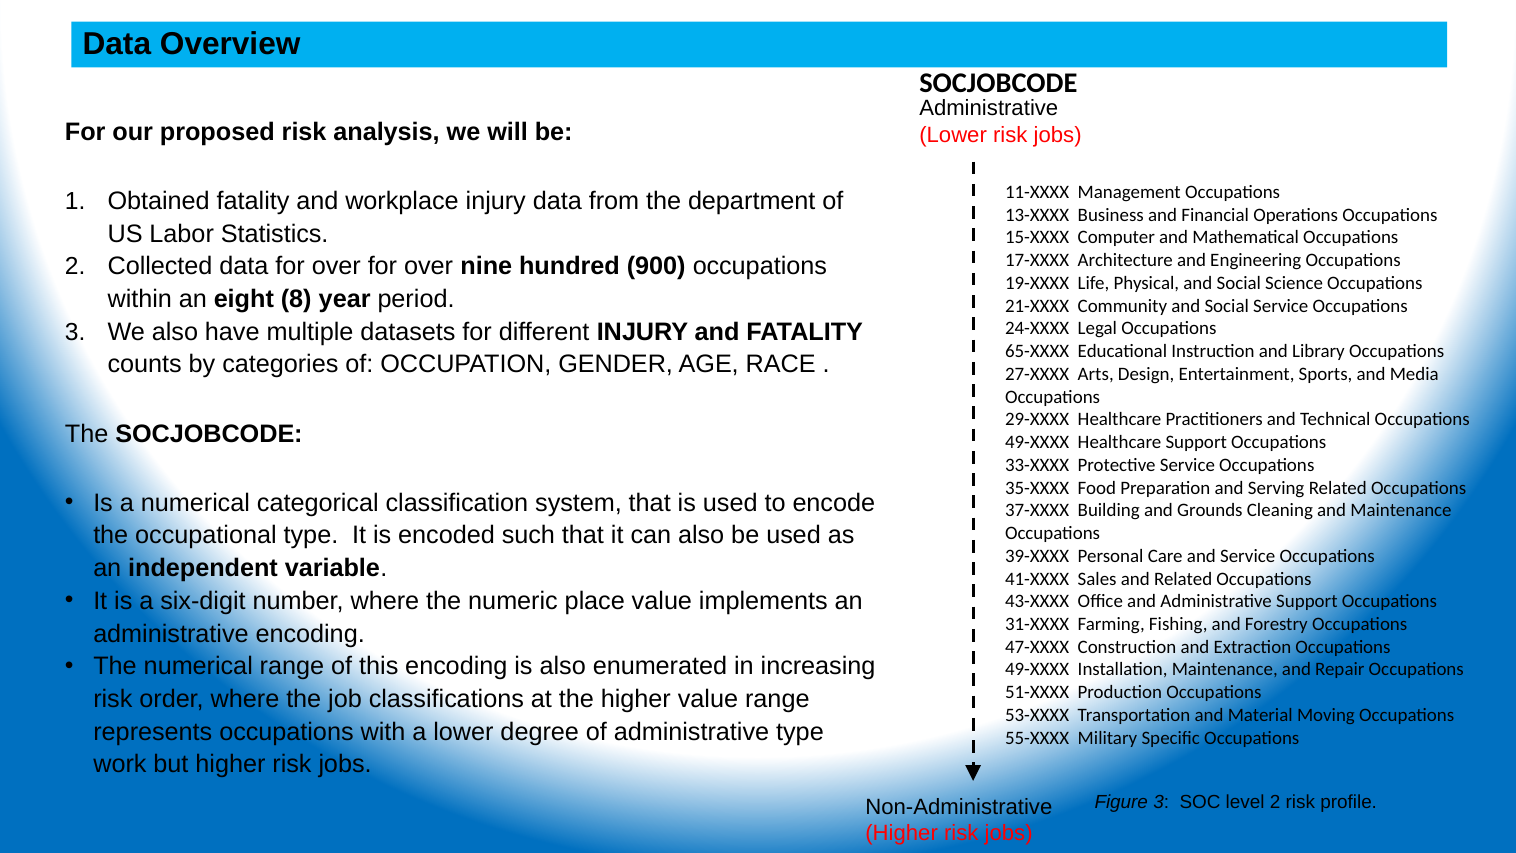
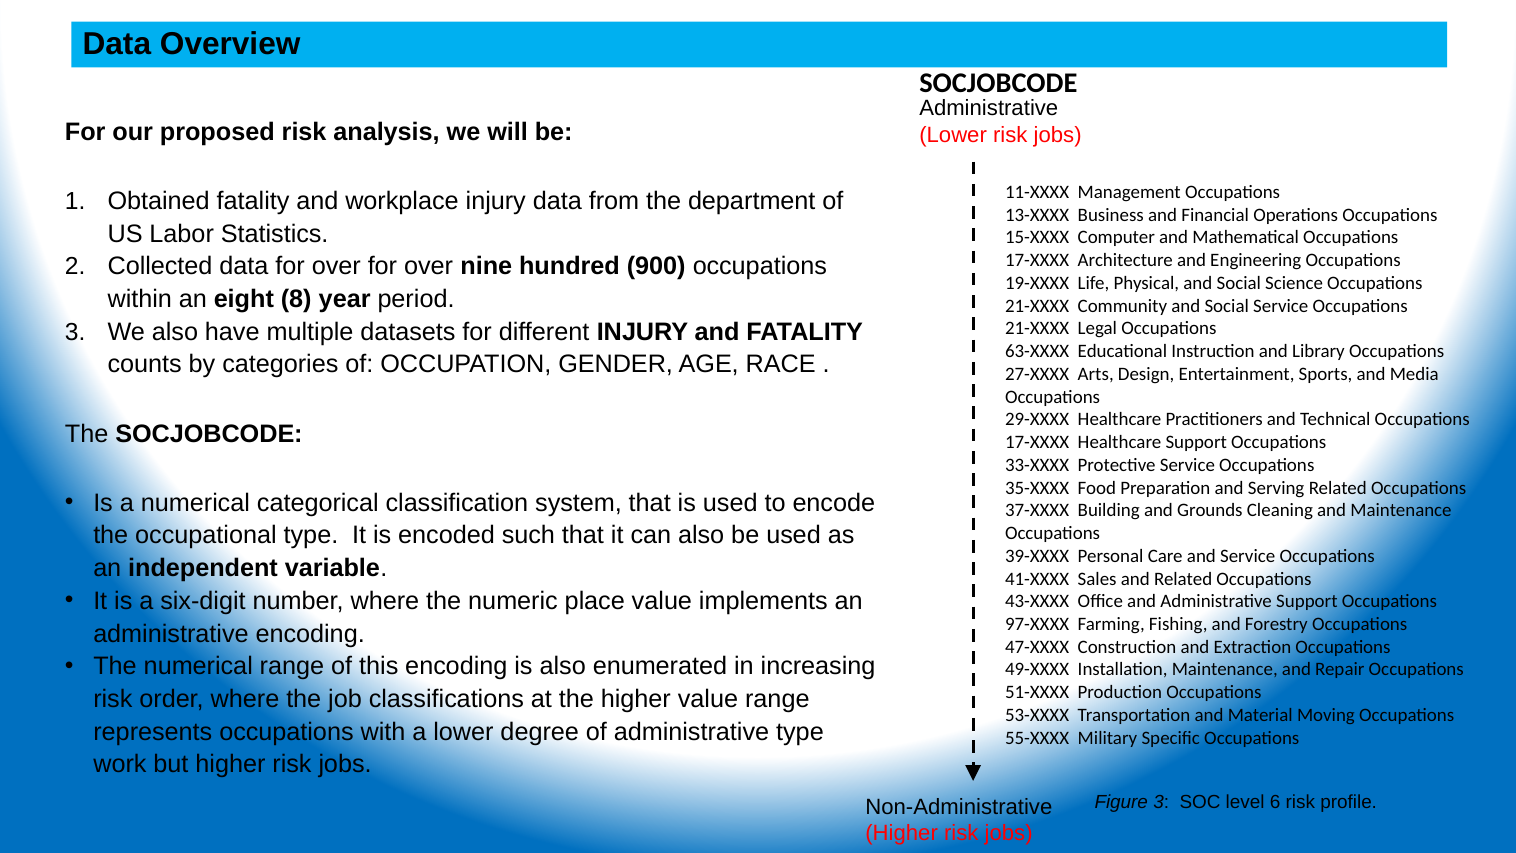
24-XXXX: 24-XXXX -> 21-XXXX (1037, 328)
65-XXXX: 65-XXXX -> 63-XXXX (1037, 351)
49-XXXX: 49-XXXX -> 17-XXXX (1037, 442)
31-XXXX: 31-XXXX -> 97-XXXX (1037, 624)
level 2: 2 -> 6 (1275, 802)
